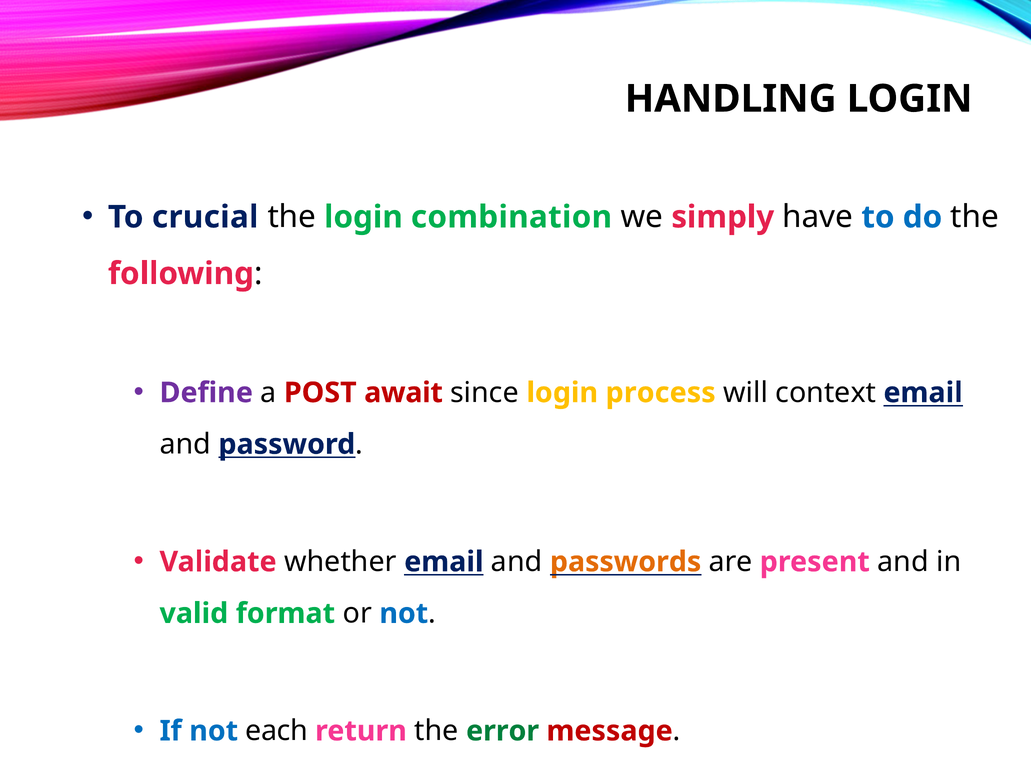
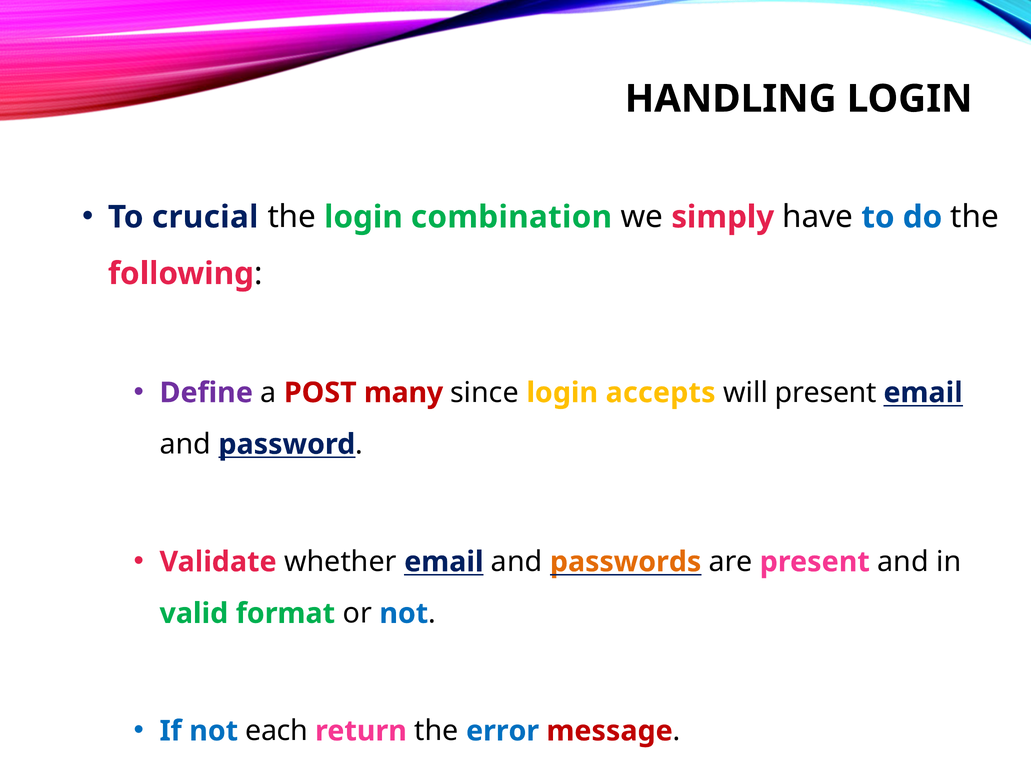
await: await -> many (404, 393)
process: process -> accepts (661, 393)
will context: context -> present (826, 393)
error colour: green -> blue (503, 731)
